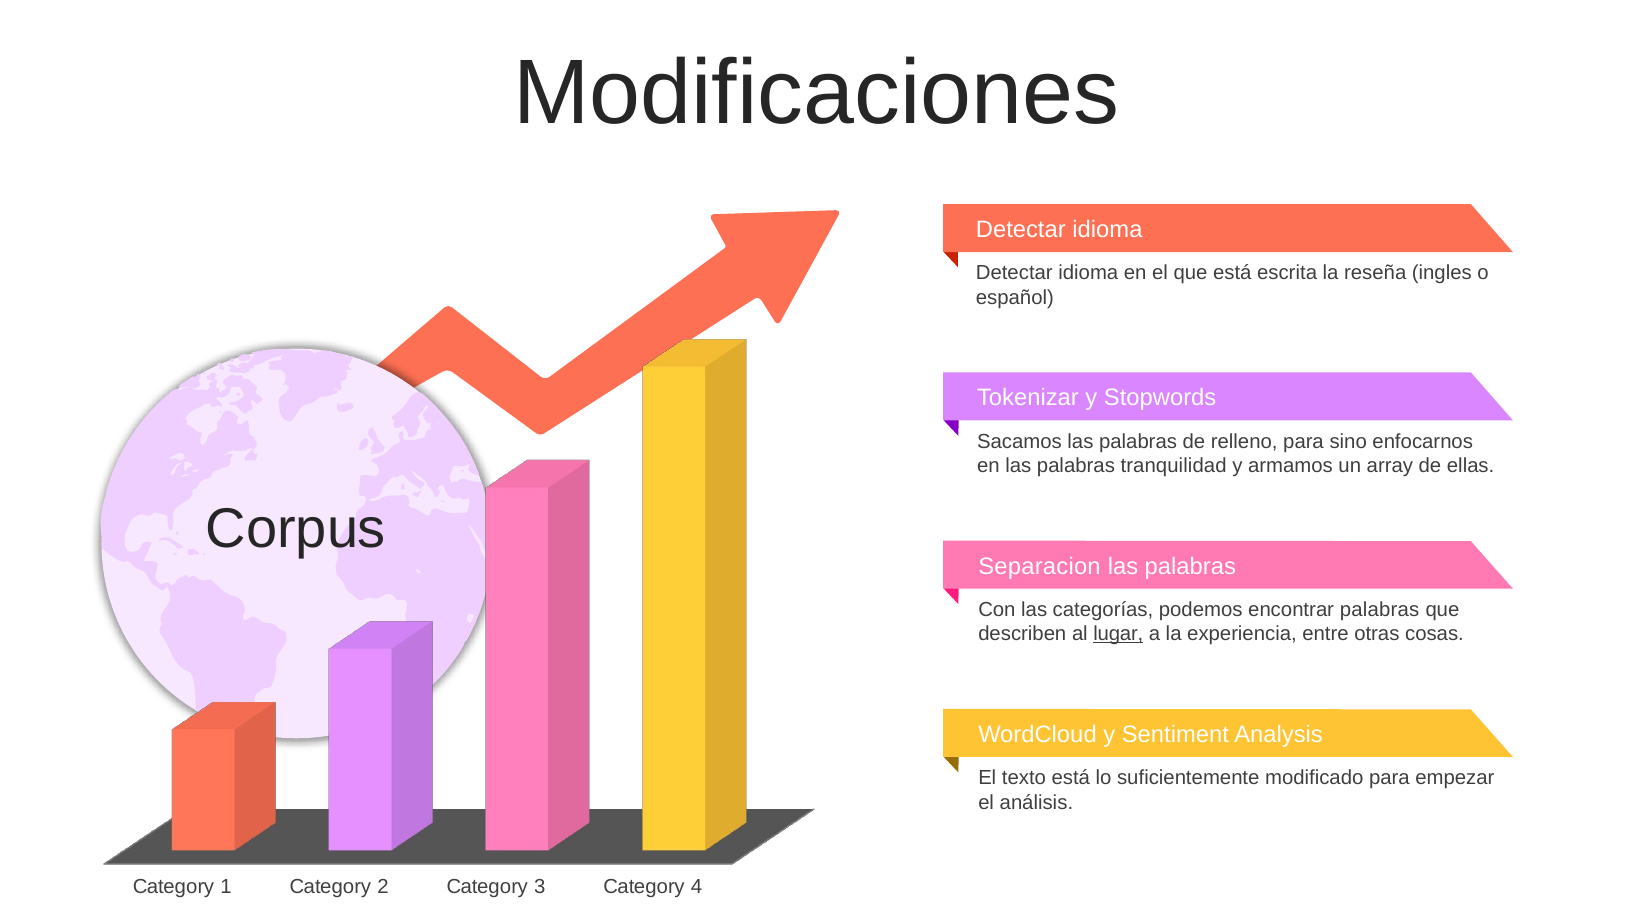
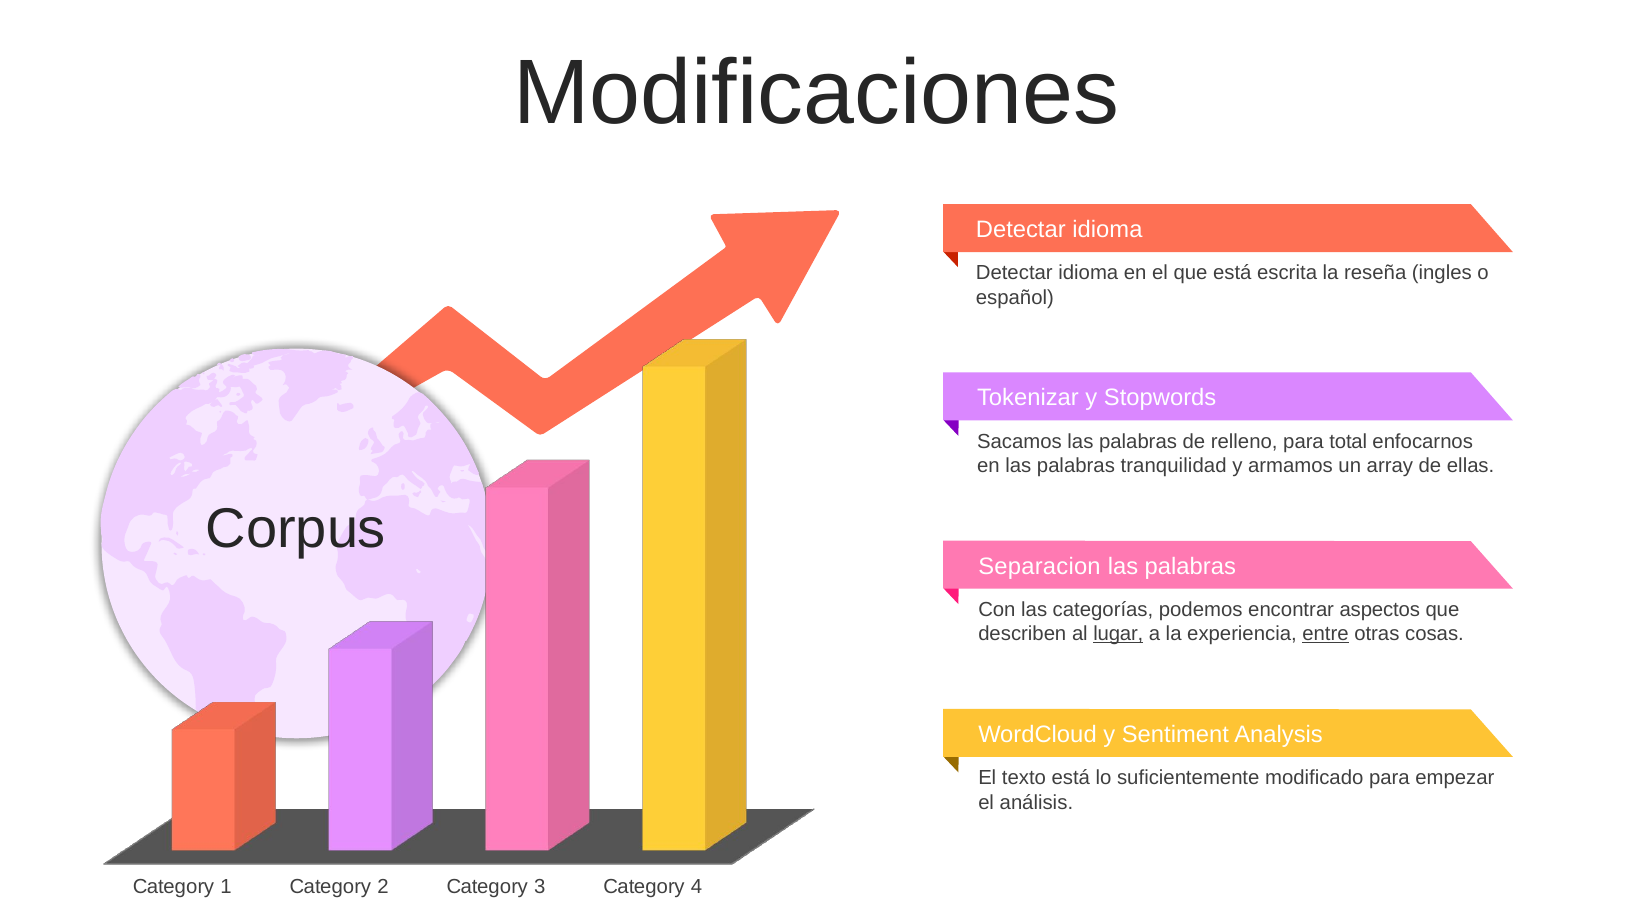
sino: sino -> total (1348, 442)
encontrar palabras: palabras -> aspectos (1380, 610)
entre underline: none -> present (1326, 634)
